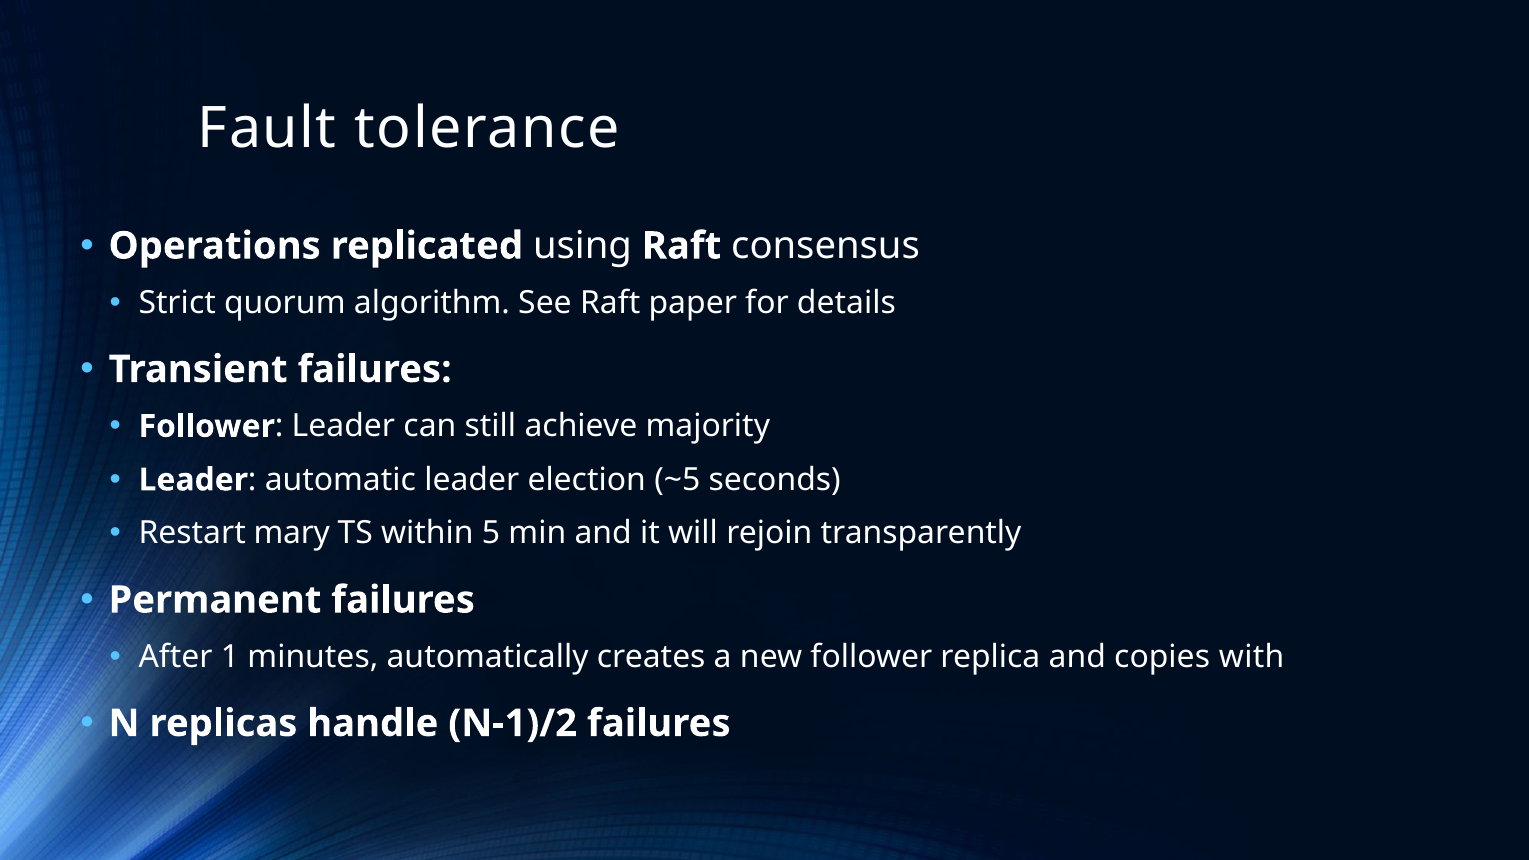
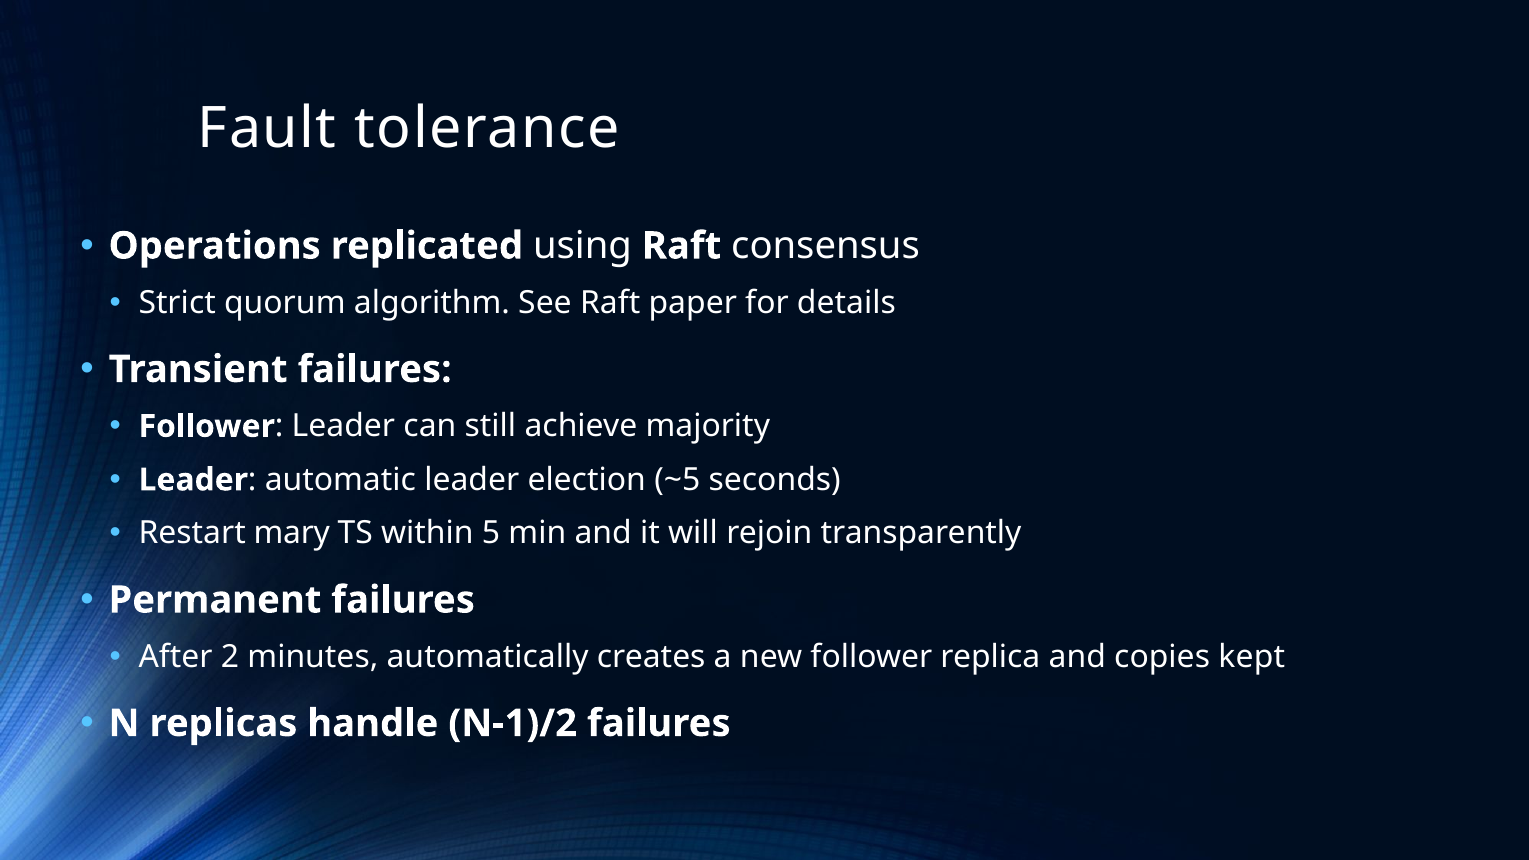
1: 1 -> 2 (230, 657)
with: with -> kept (1252, 657)
